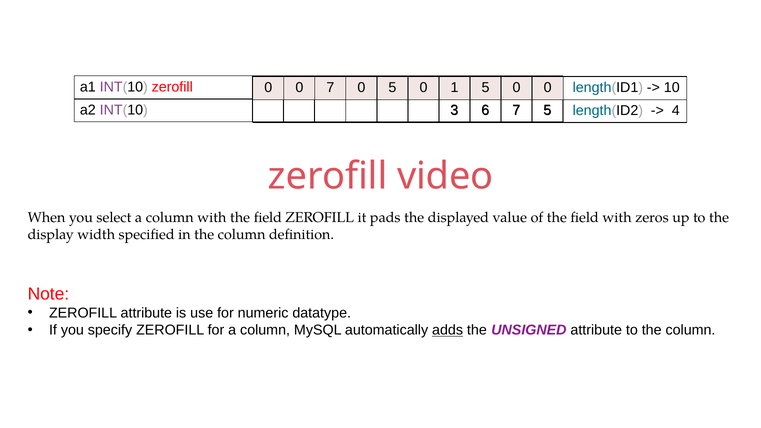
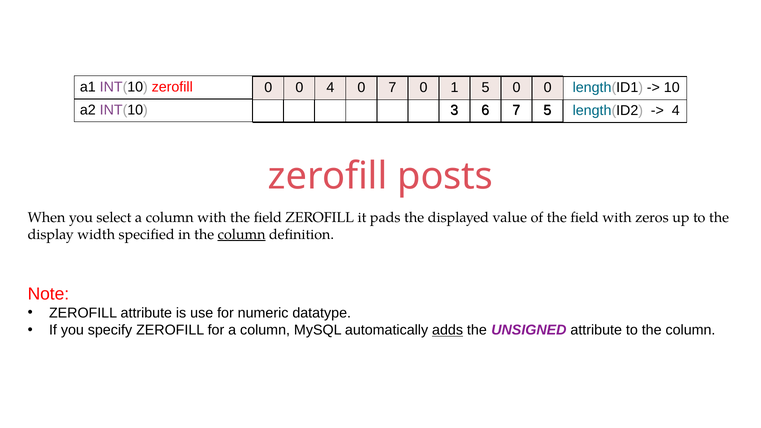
0 7: 7 -> 4 (330, 88)
0 5: 5 -> 7 (392, 88)
video: video -> posts (445, 176)
column underline: none -> present (242, 235)
